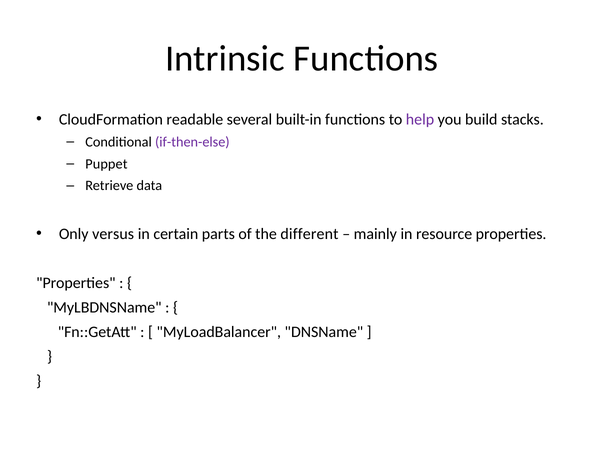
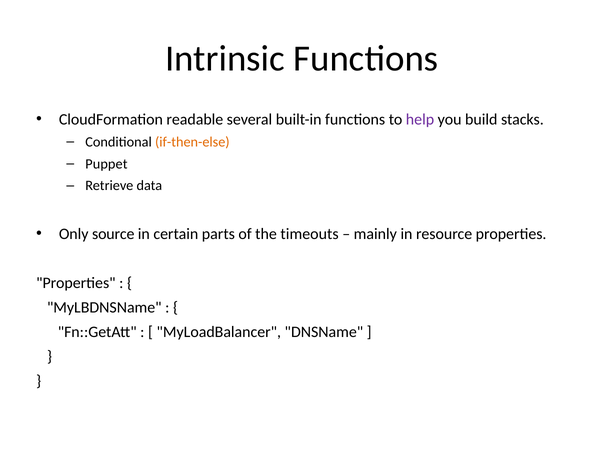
if-then-else colour: purple -> orange (192, 142)
versus: versus -> source (113, 234)
different: different -> timeouts (310, 234)
